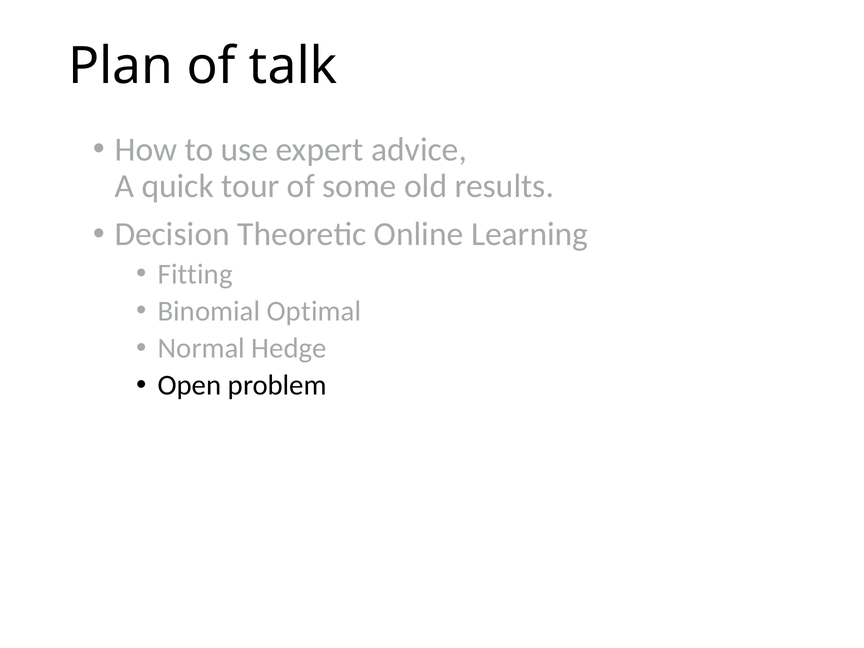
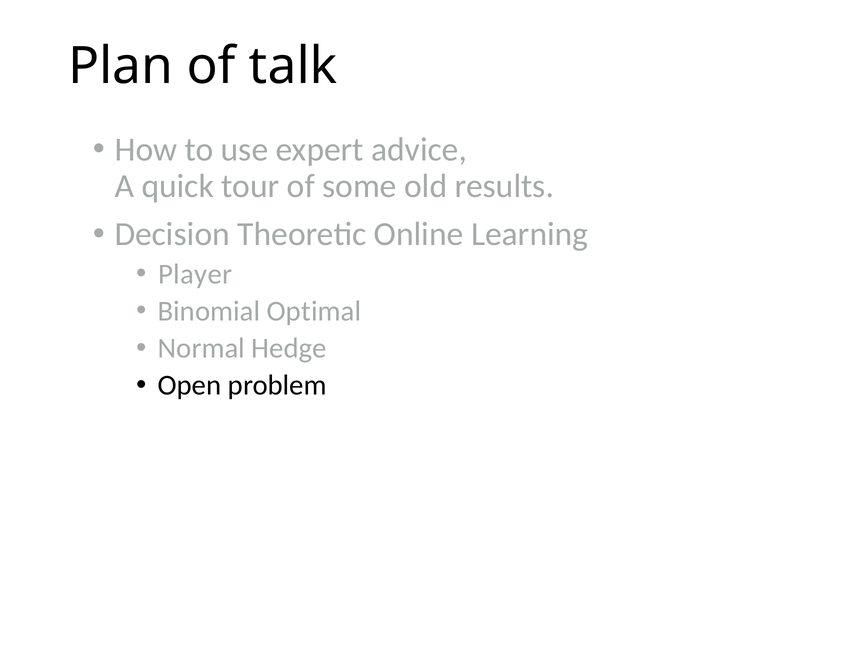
Fitting: Fitting -> Player (195, 274)
